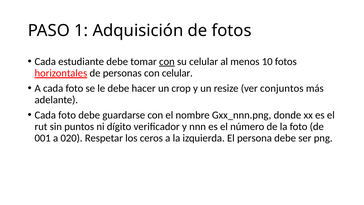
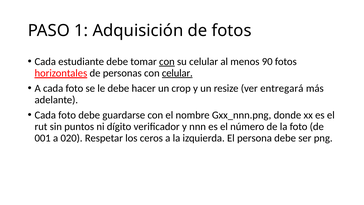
10: 10 -> 90 (267, 62)
celular underline: none -> present (177, 73)
conjuntos: conjuntos -> entregará (282, 88)
